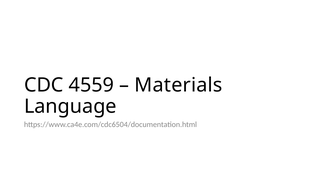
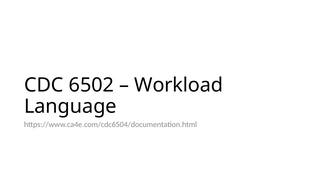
4559: 4559 -> 6502 (91, 85)
Materials: Materials -> Workload (179, 85)
